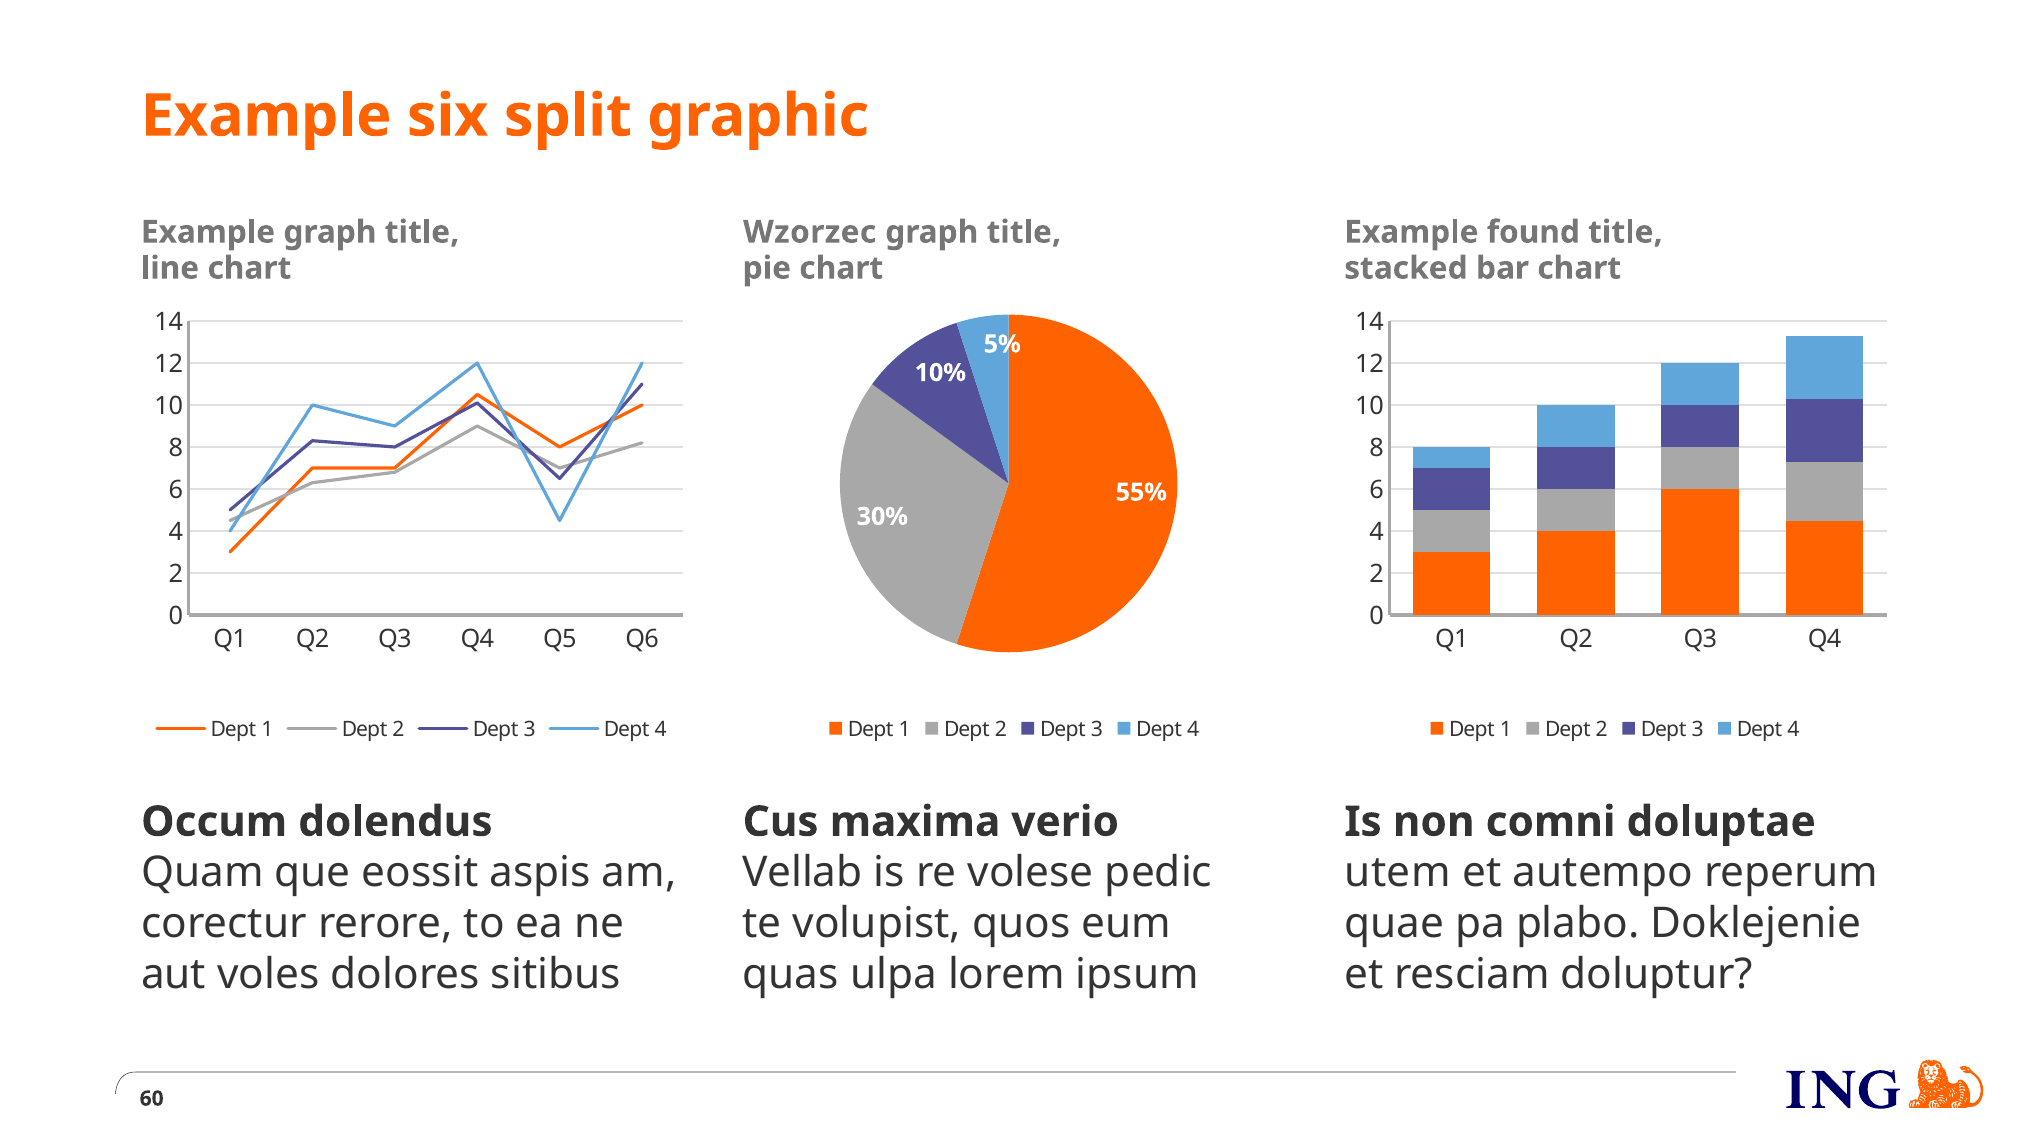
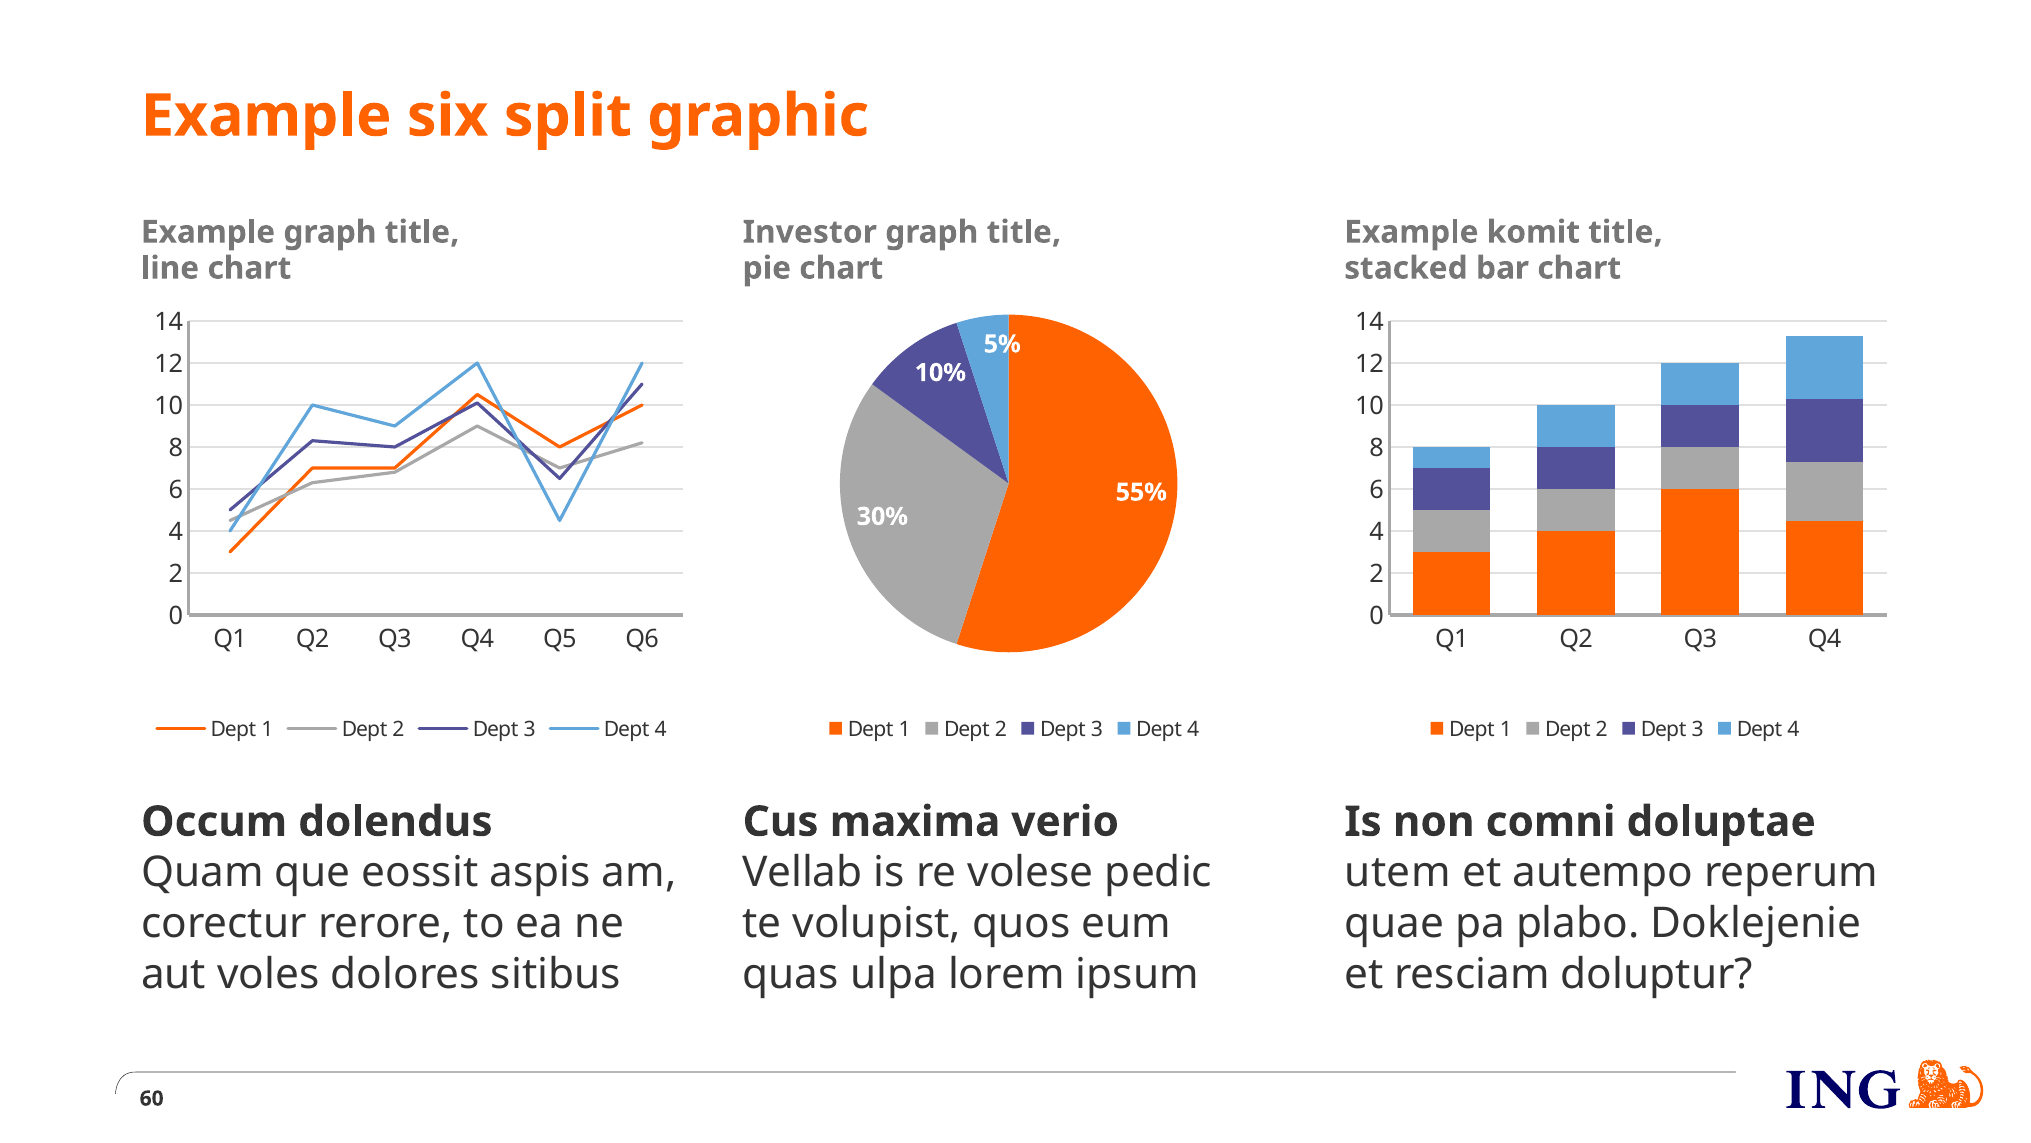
Wzorzec: Wzorzec -> Investor (810, 232)
found: found -> komit (1533, 232)
